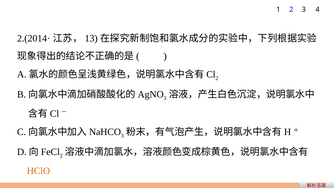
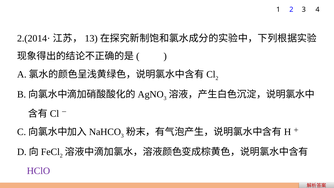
HClO colour: orange -> purple (38, 171)
